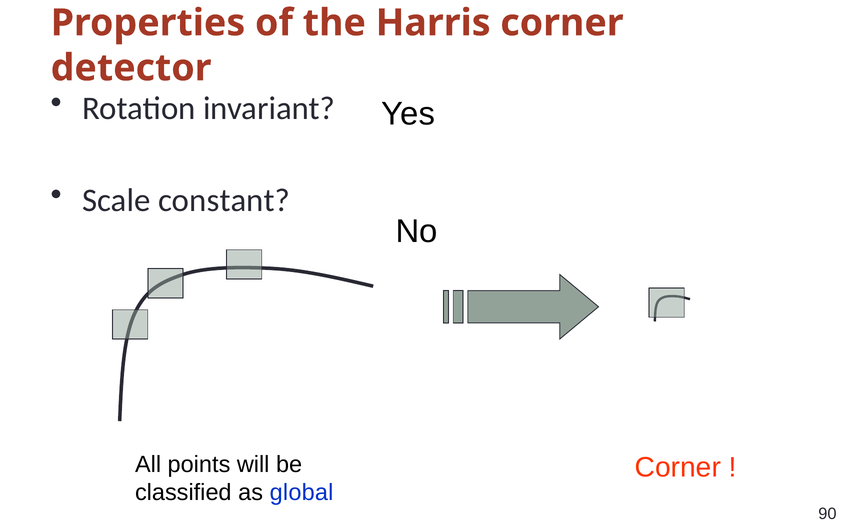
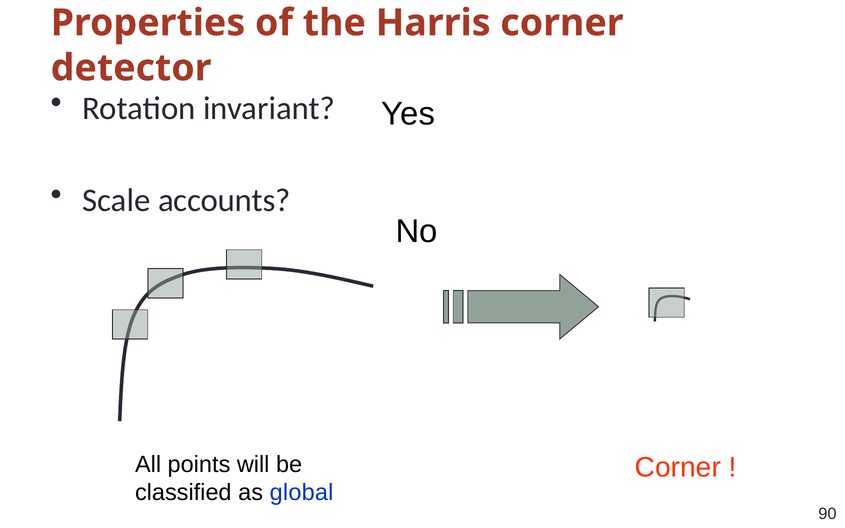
constant: constant -> accounts (224, 200)
